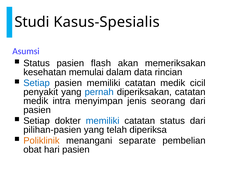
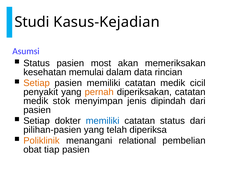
Kasus-Spesialis: Kasus-Spesialis -> Kasus-Kejadian (107, 22)
flash: flash -> most (101, 63)
Setiap colour: blue -> orange (37, 83)
pernah colour: blue -> orange (99, 92)
intra: intra -> stok (61, 101)
seorang: seorang -> dipindah (168, 101)
separate: separate -> relational (137, 141)
hari: hari -> tiap (52, 150)
